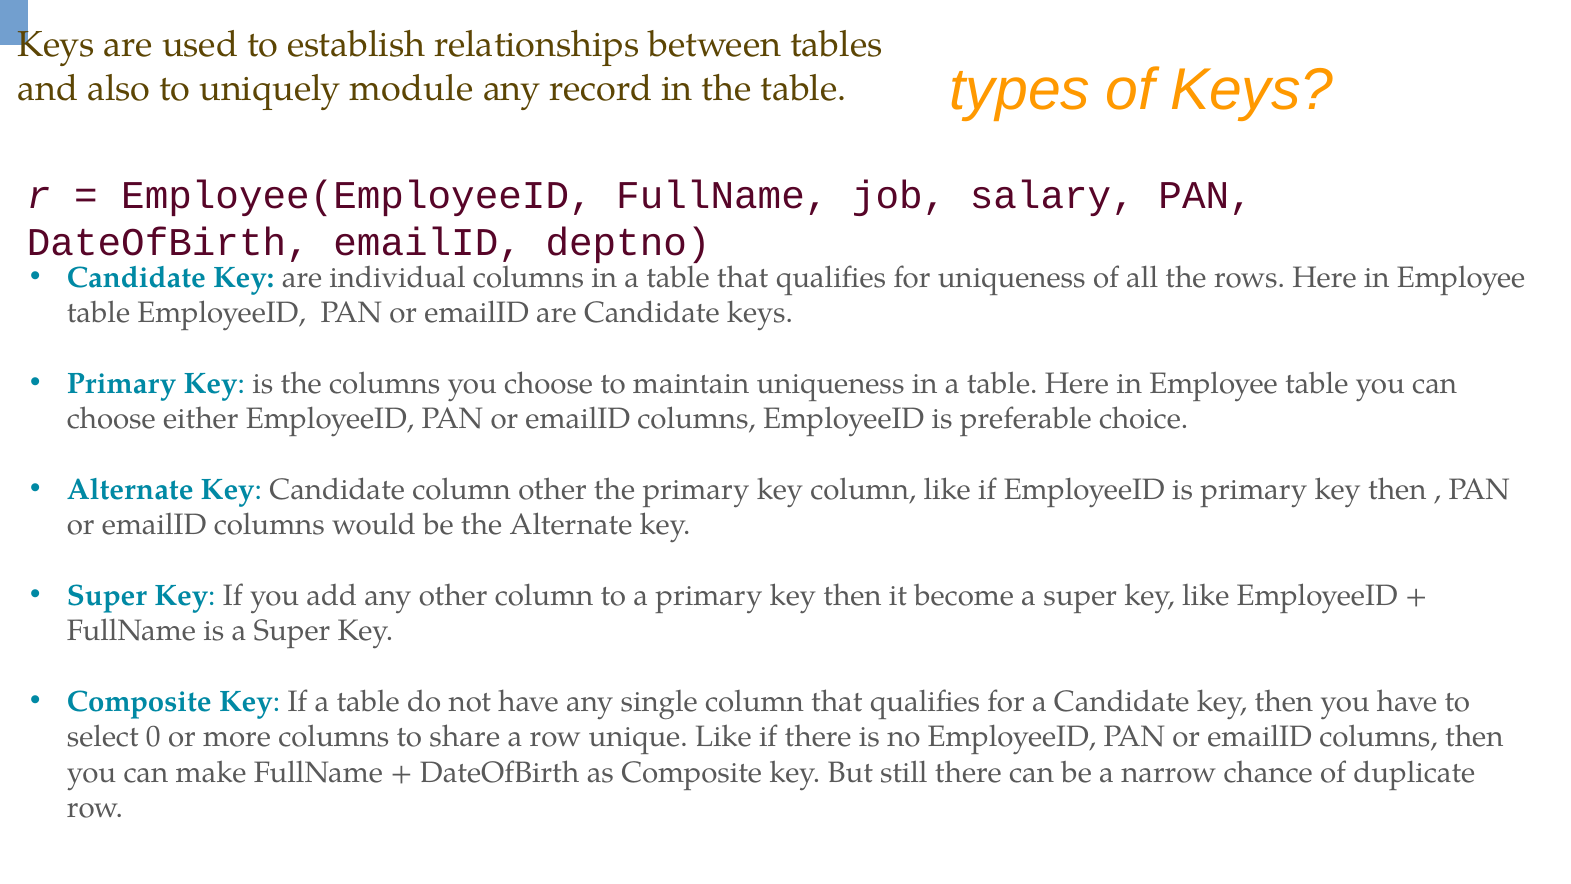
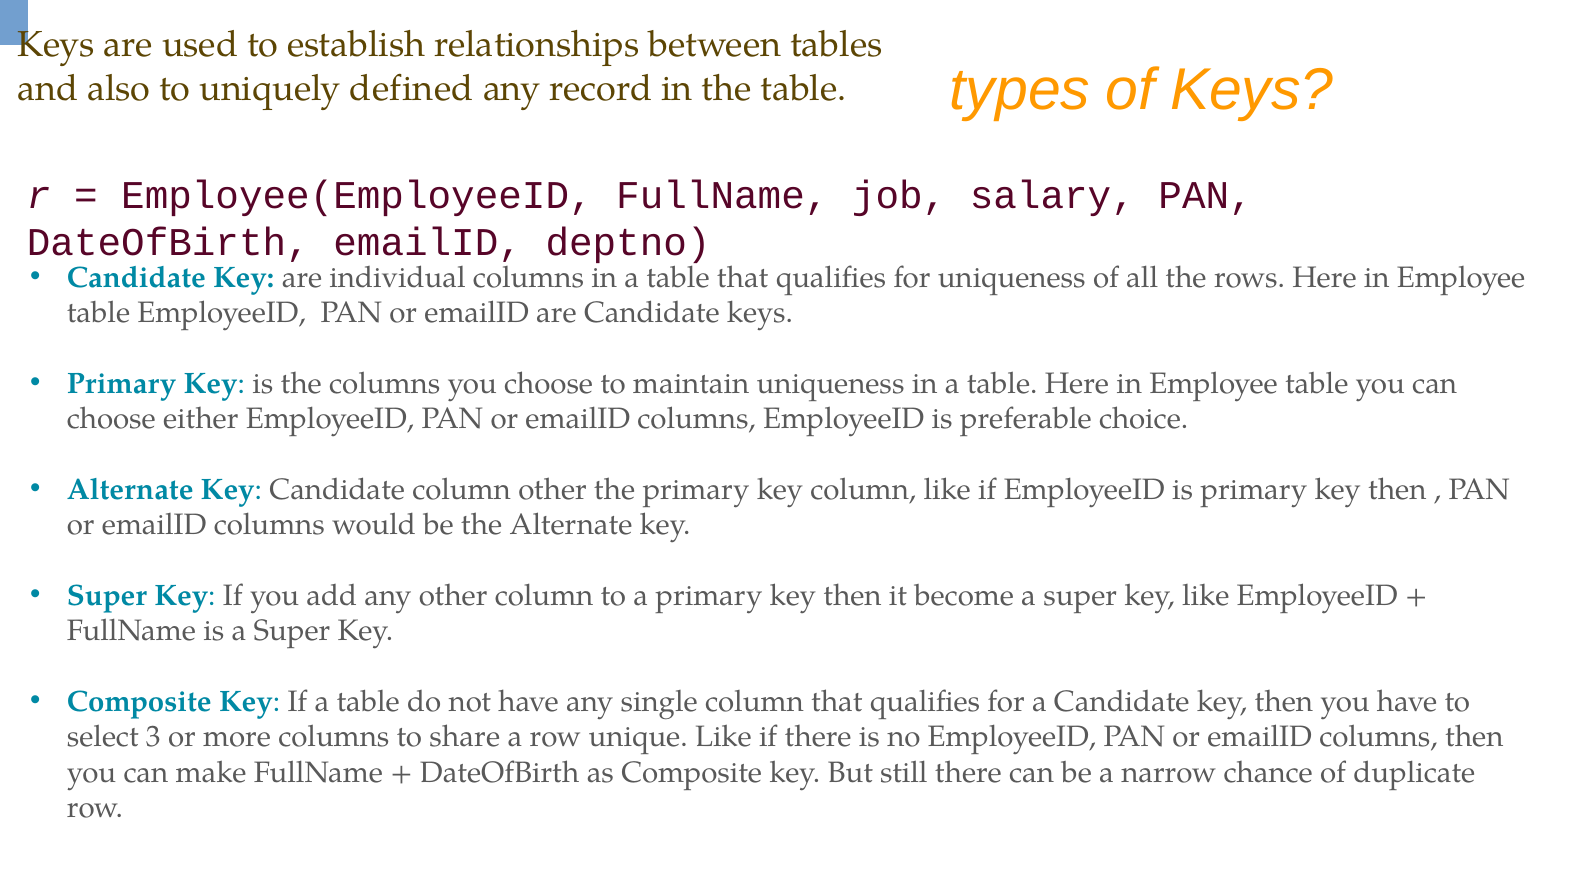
module: module -> defined (412, 88)
0: 0 -> 3 (153, 737)
